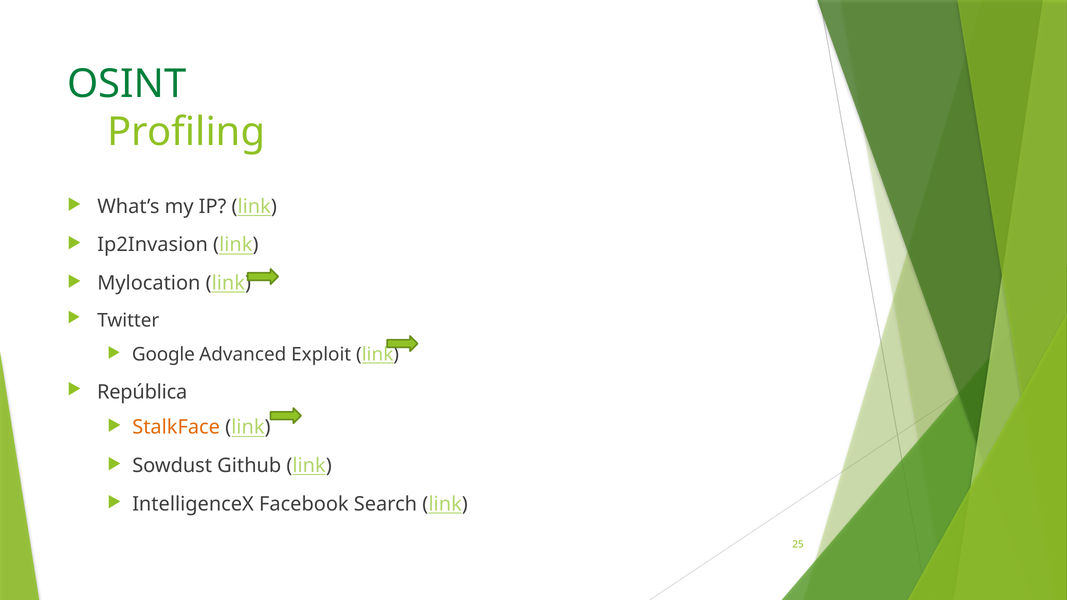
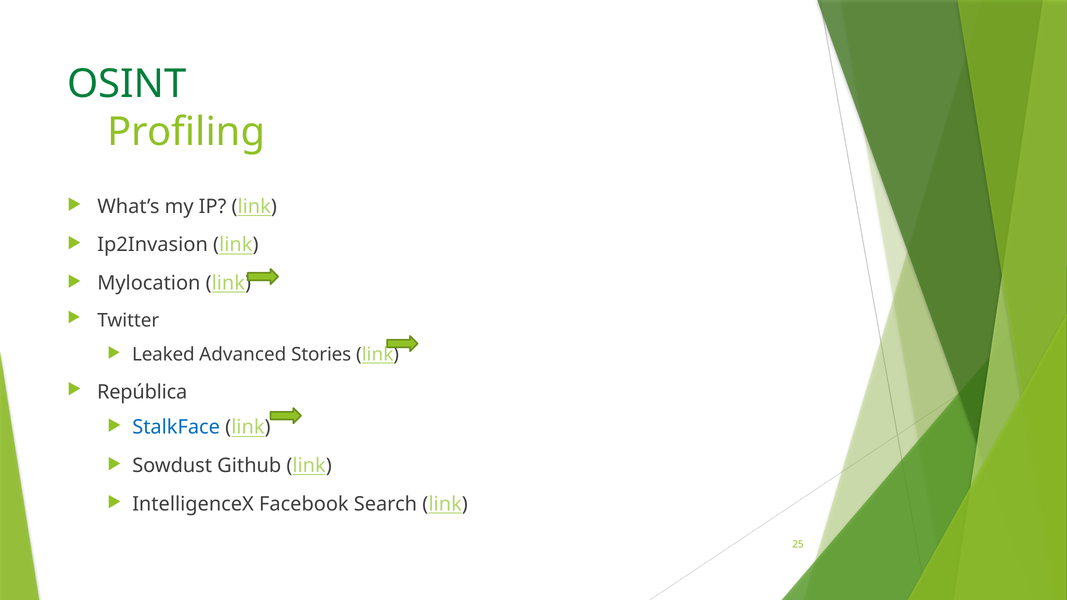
Google: Google -> Leaked (163, 355)
Exploit: Exploit -> Stories (321, 355)
StalkFace colour: orange -> blue (176, 427)
